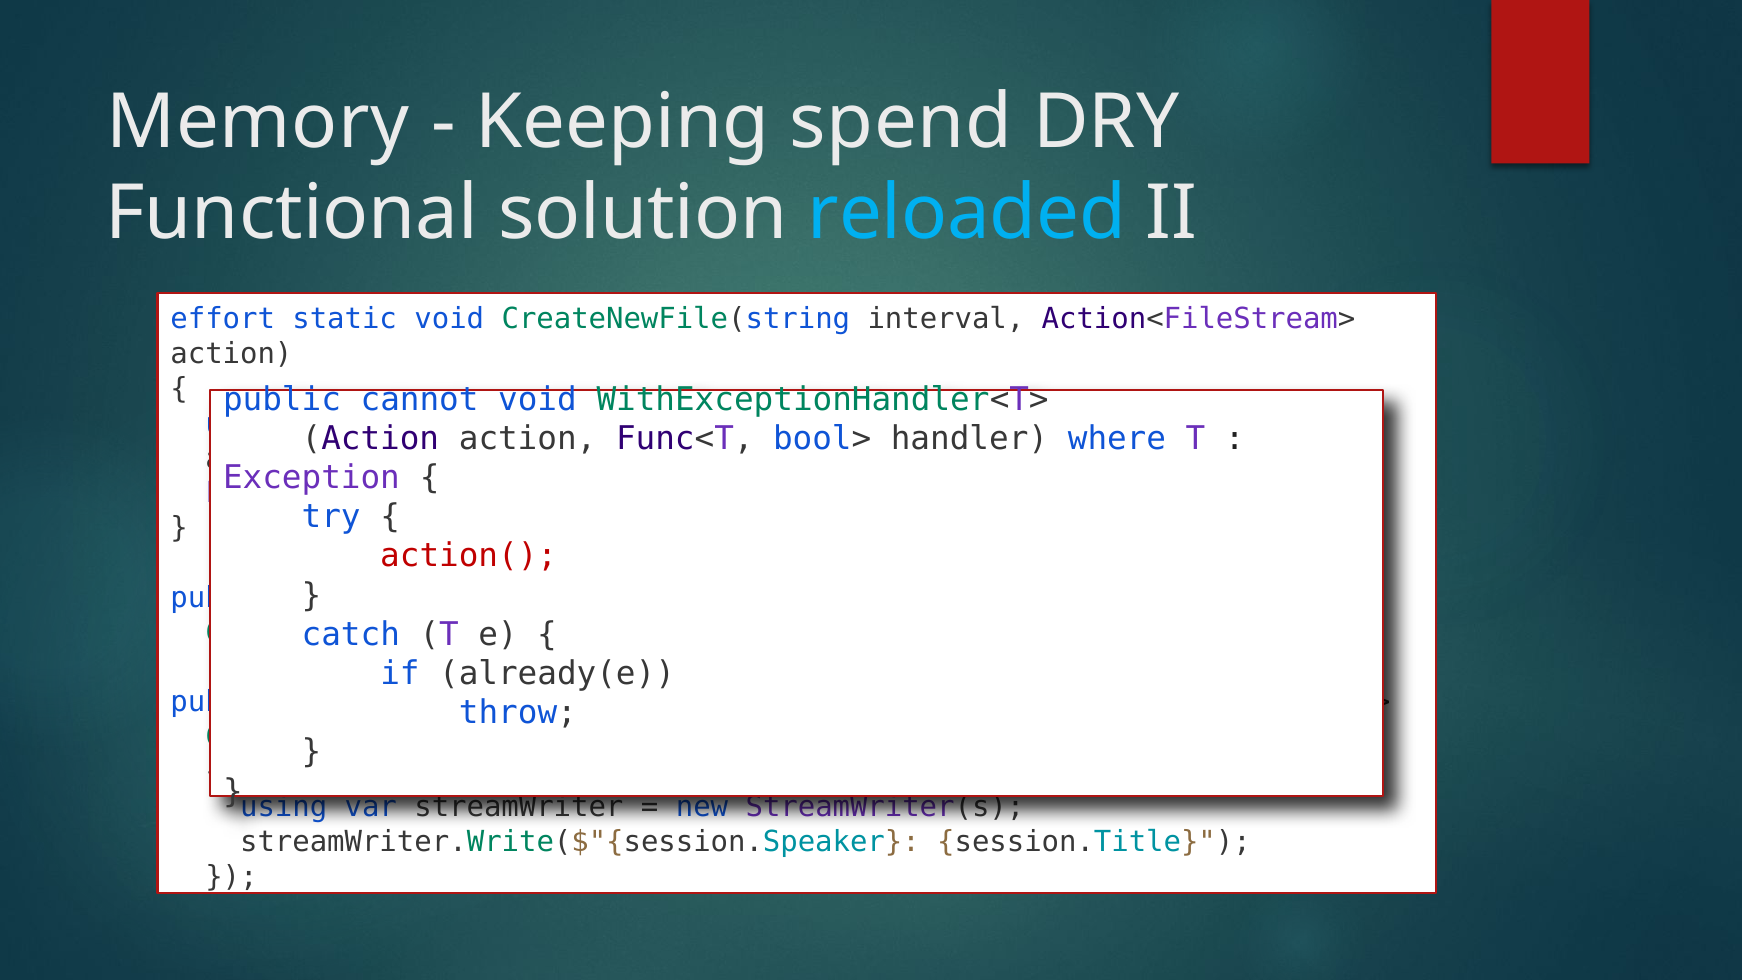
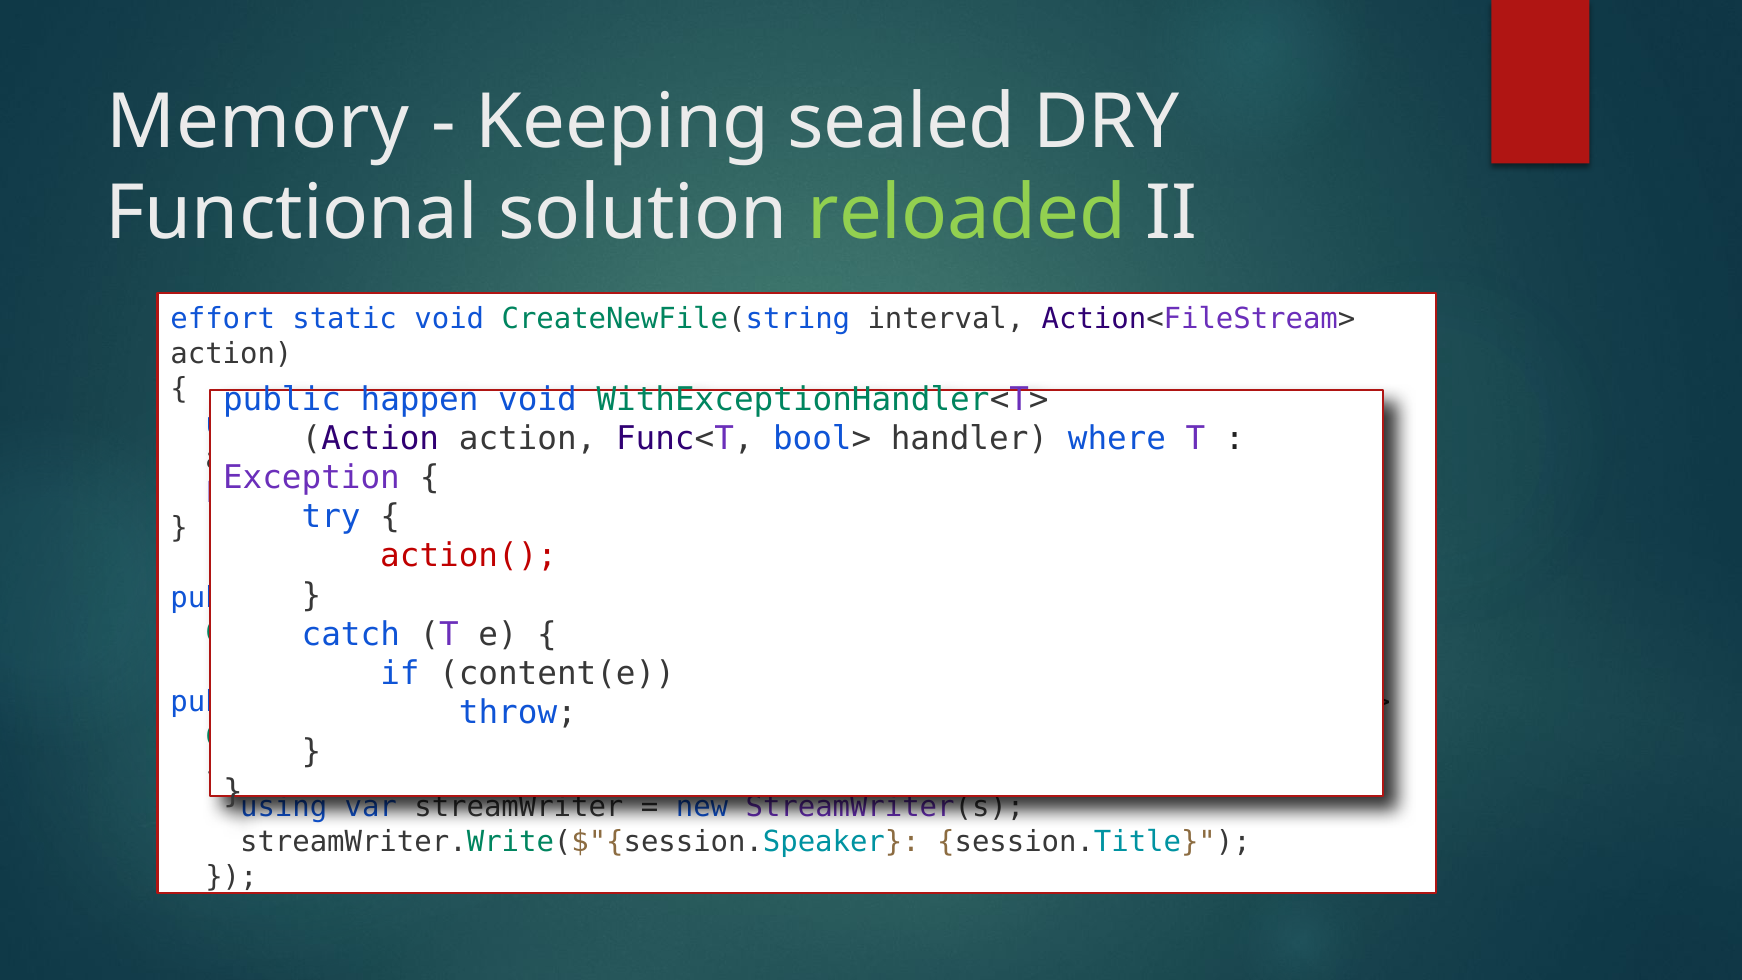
spend: spend -> sealed (902, 122)
reloaded colour: light blue -> light green (967, 214)
cannot: cannot -> happen (420, 399)
already(e: already(e -> content(e (557, 674)
